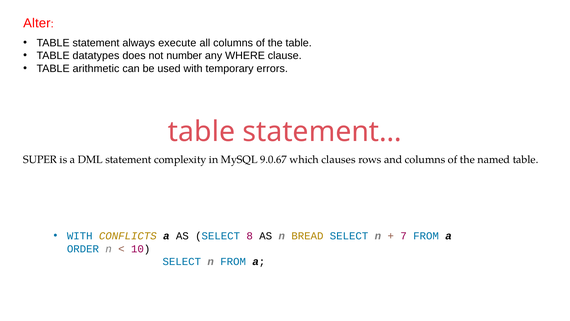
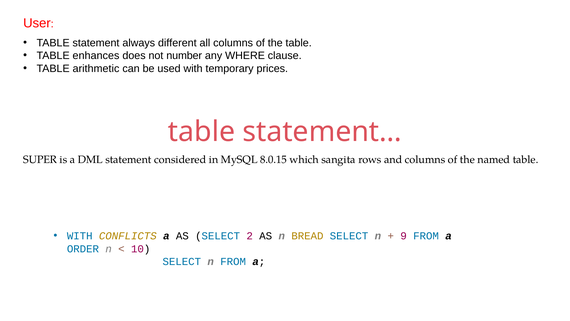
Alter: Alter -> User (37, 23)
execute: execute -> different (177, 43)
datatypes: datatypes -> enhances (96, 56)
errors: errors -> prices (272, 68)
complexity: complexity -> considered (180, 159)
9.0.67: 9.0.67 -> 8.0.15 (274, 159)
clauses: clauses -> sangita (339, 159)
8: 8 -> 2 (250, 236)
7: 7 -> 9 (404, 236)
